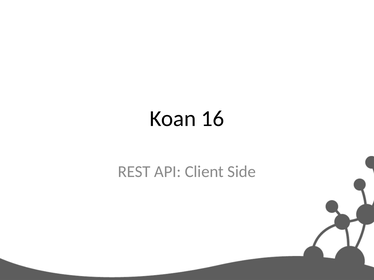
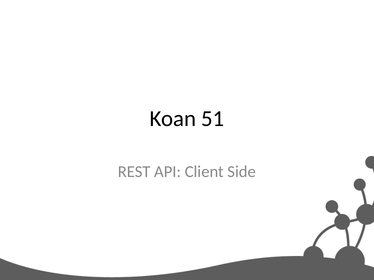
16: 16 -> 51 (213, 119)
